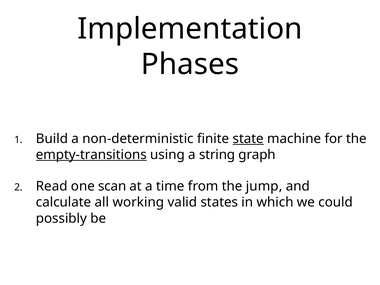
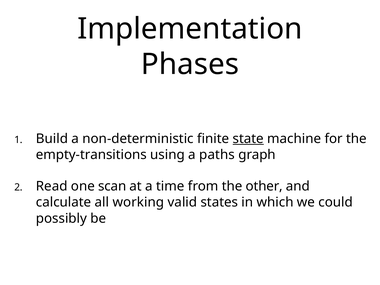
empty-transitions underline: present -> none (91, 155)
string: string -> paths (217, 155)
jump: jump -> other (264, 186)
